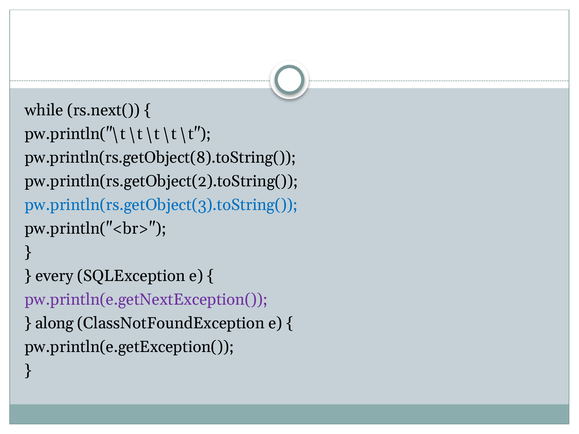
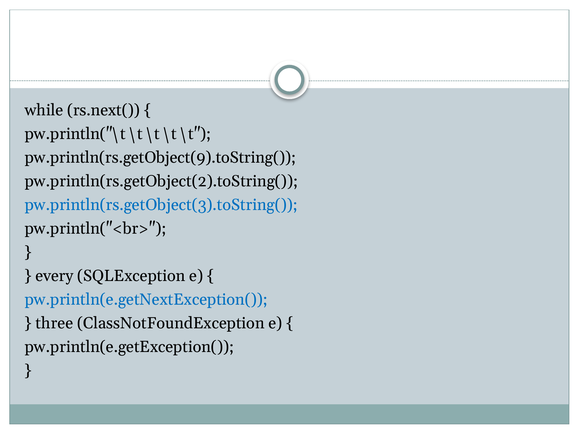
pw.println(rs.getObject(8).toString(: pw.println(rs.getObject(8).toString( -> pw.println(rs.getObject(9).toString( (160, 158)
pw.println(e.getNextException( colour: purple -> blue (146, 300)
along: along -> three (54, 323)
